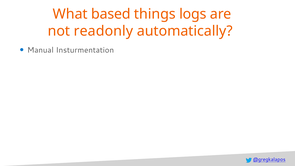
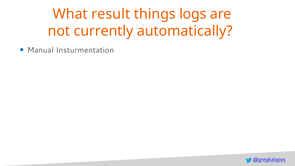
based: based -> result (111, 14)
readonly: readonly -> currently (103, 31)
